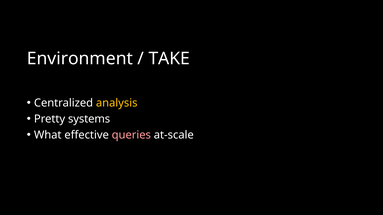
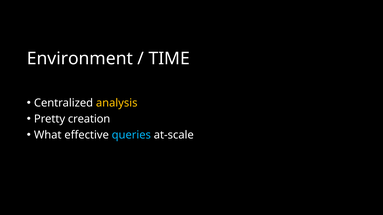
TAKE: TAKE -> TIME (169, 59)
systems: systems -> creation (89, 119)
queries colour: pink -> light blue (131, 135)
